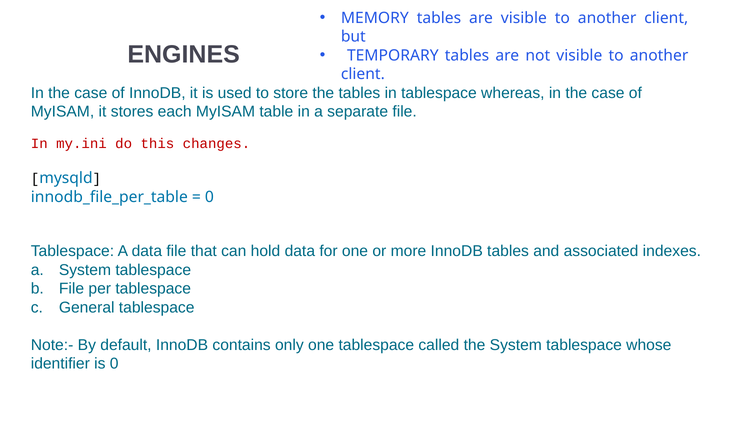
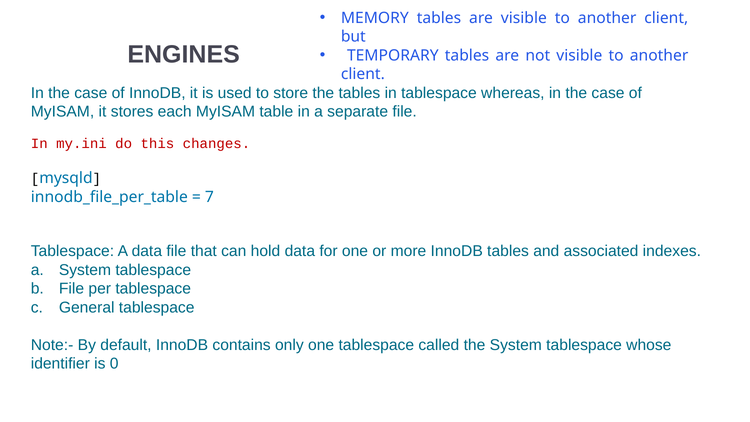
0: 0 -> 7 (209, 197)
